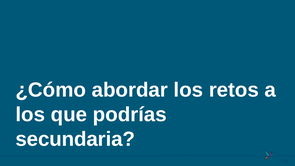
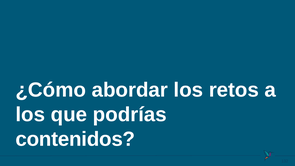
secundaria: secundaria -> contenidos (75, 139)
